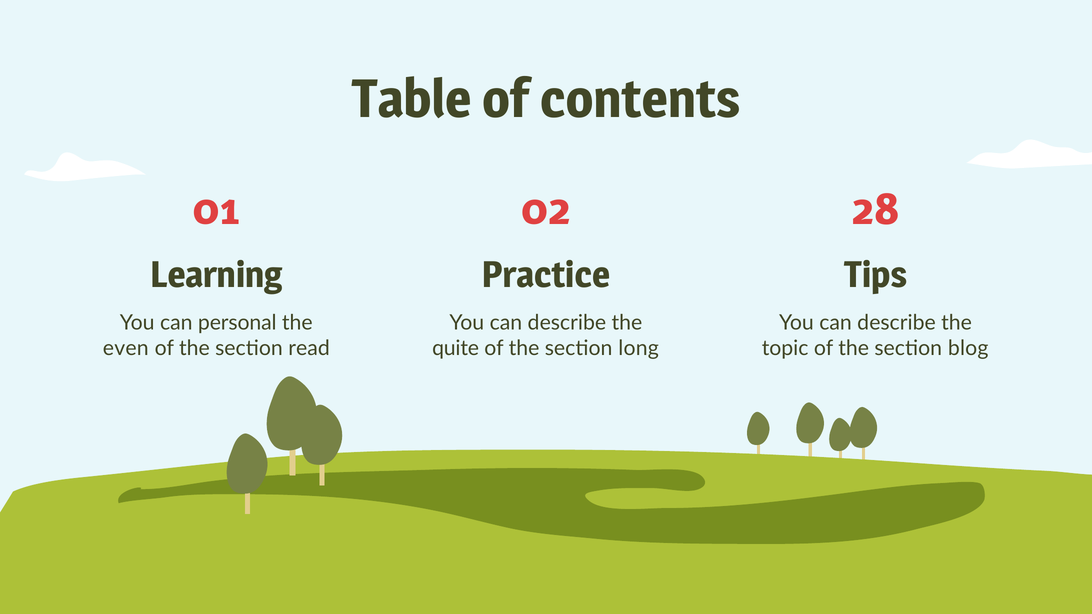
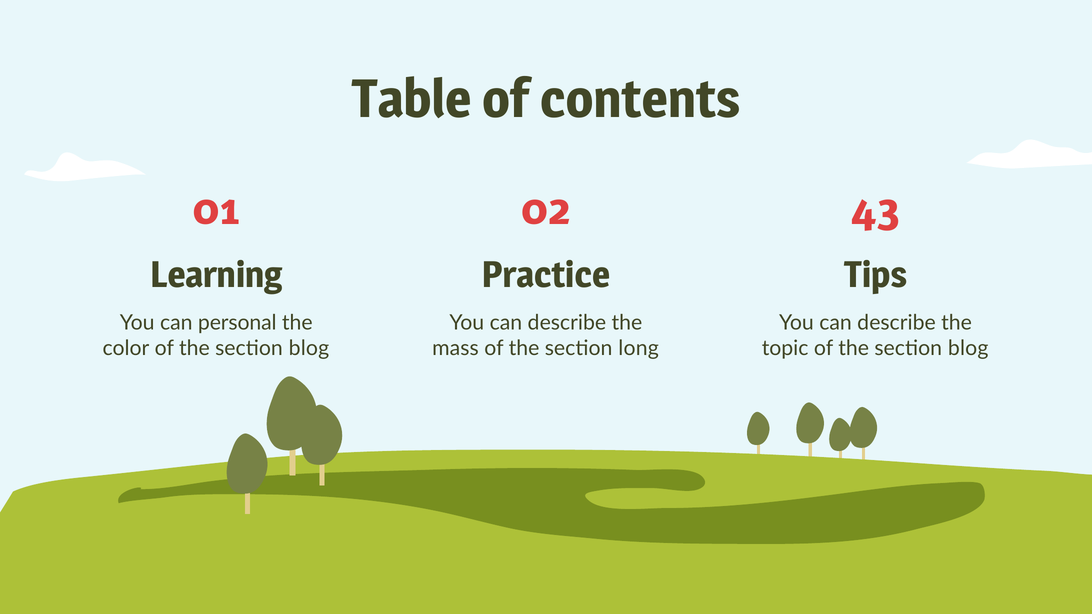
28: 28 -> 43 (875, 209)
even: even -> color (126, 348)
read: read -> blog (309, 348)
quite: quite -> mass (455, 348)
